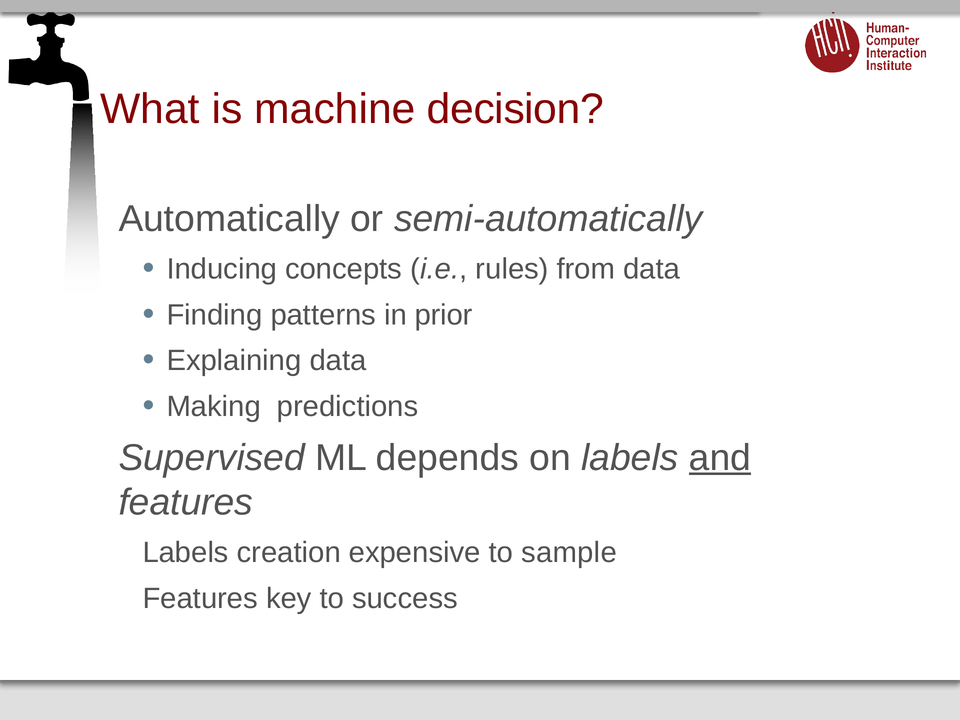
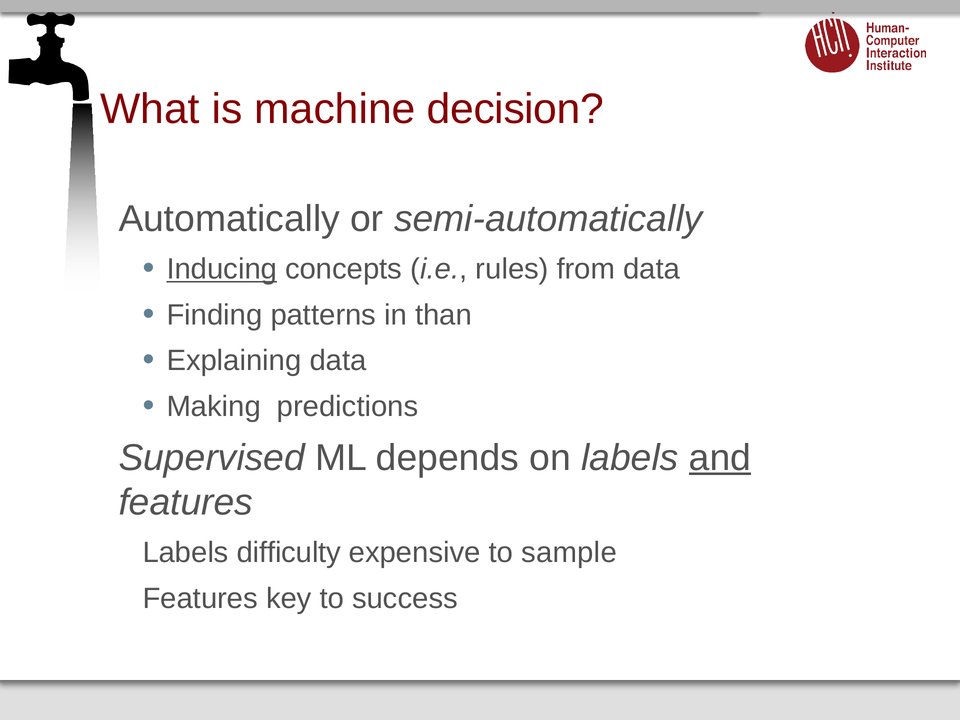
Inducing underline: none -> present (222, 269)
prior: prior -> than (443, 315)
creation: creation -> difficulty (289, 553)
